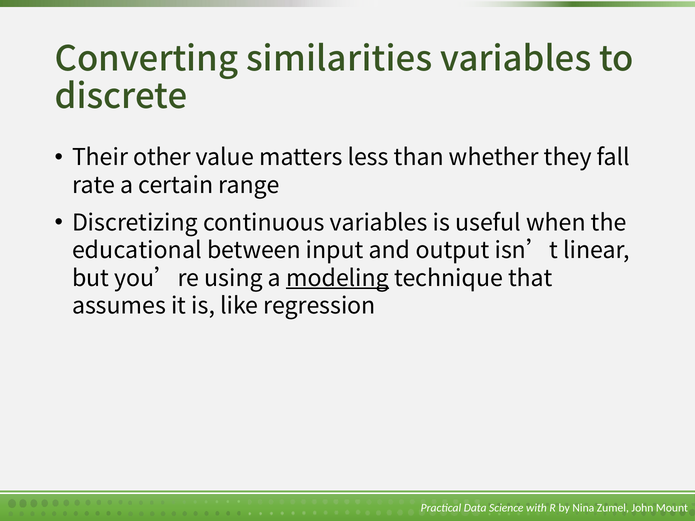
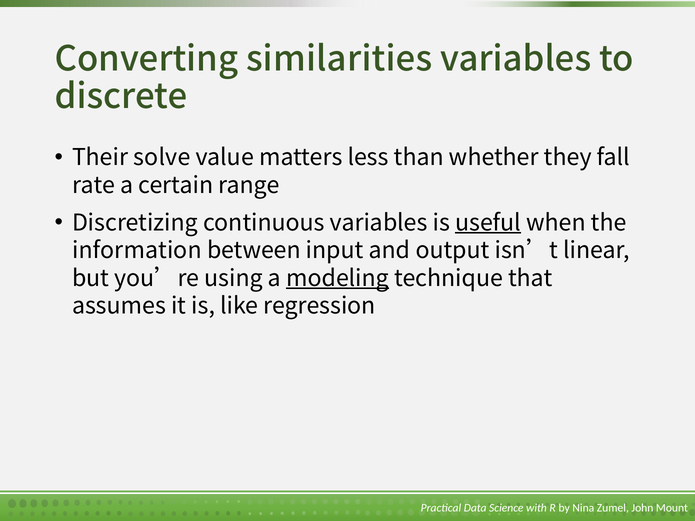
other: other -> solve (162, 158)
useful underline: none -> present (488, 223)
educational: educational -> information (137, 251)
